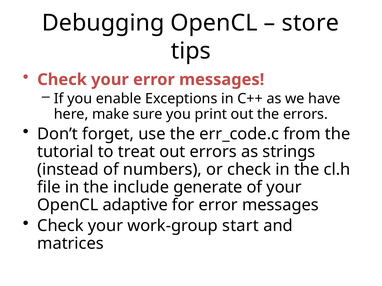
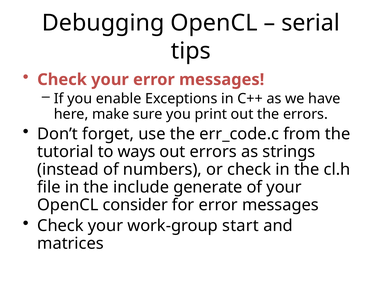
store: store -> serial (311, 23)
treat: treat -> ways (137, 152)
adaptive: adaptive -> consider (135, 205)
